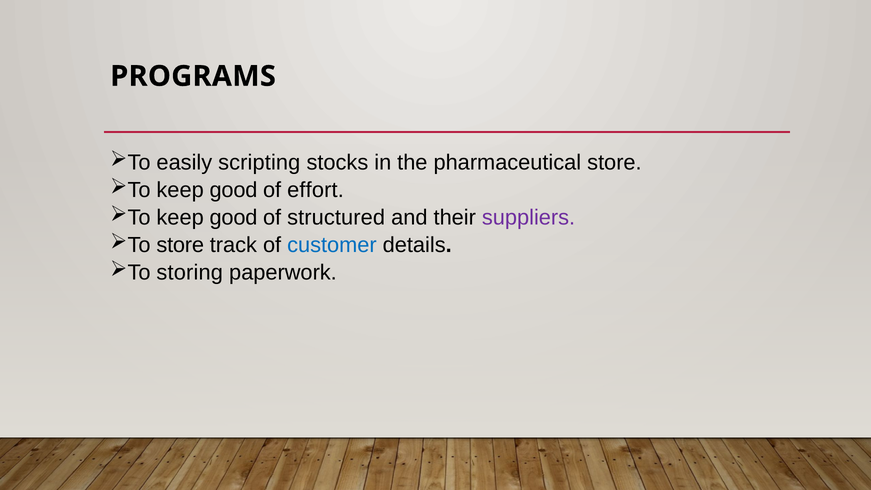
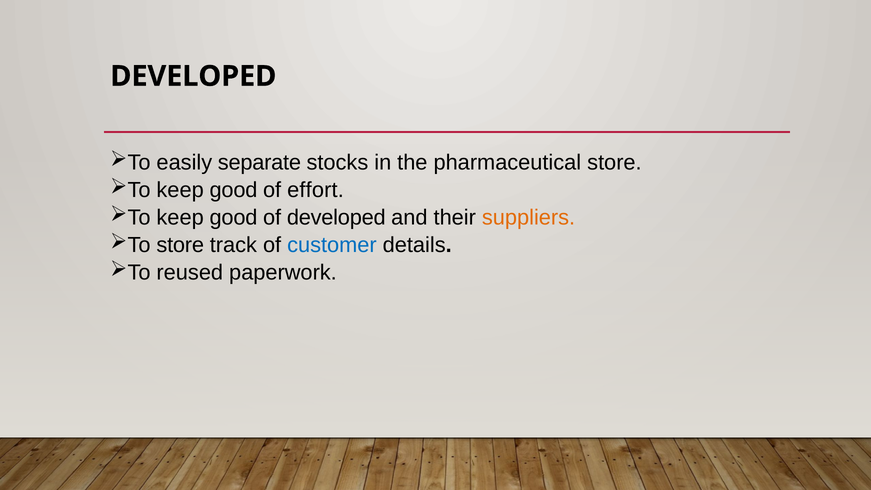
PROGRAMS: PROGRAMS -> DEVELOPED (193, 76)
scripting: scripting -> separate (259, 163)
of structured: structured -> developed (336, 218)
suppliers colour: purple -> orange (529, 218)
storing: storing -> reused (190, 272)
